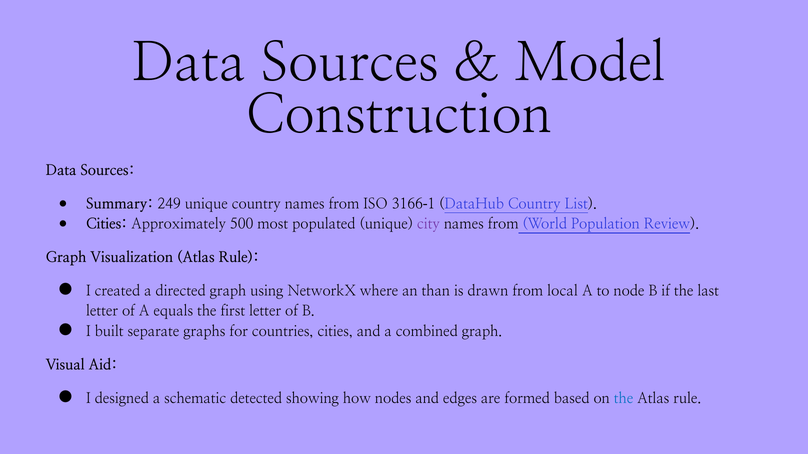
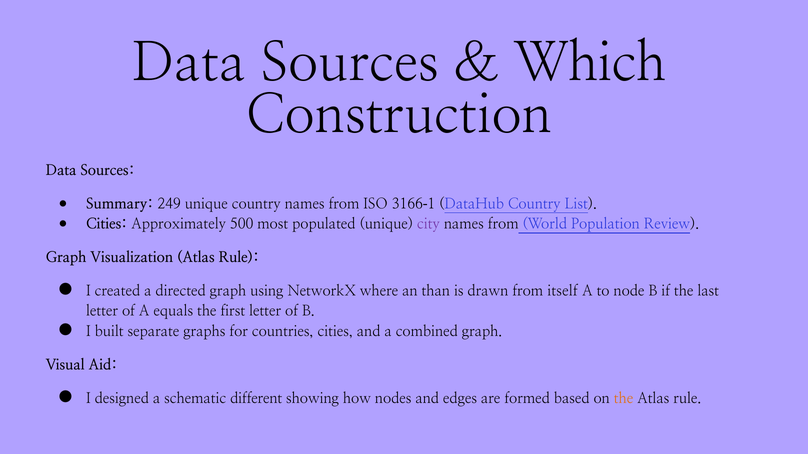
Model: Model -> Which (590, 63)
local: local -> itself (562, 291)
detected: detected -> different (256, 399)
the colour: blue -> orange (624, 399)
